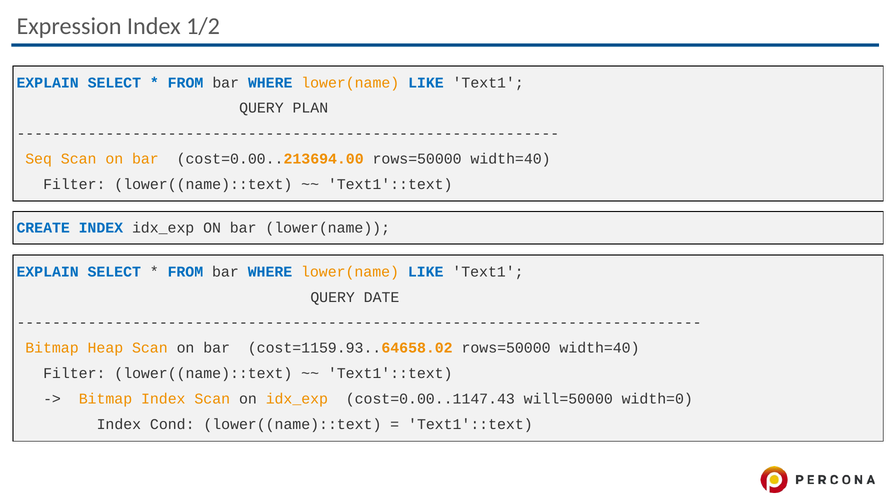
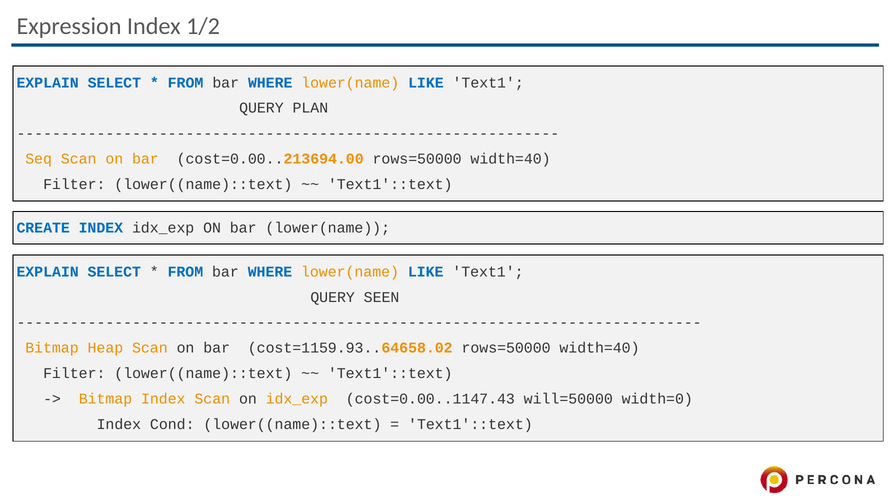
DATE: DATE -> SEEN (382, 297)
